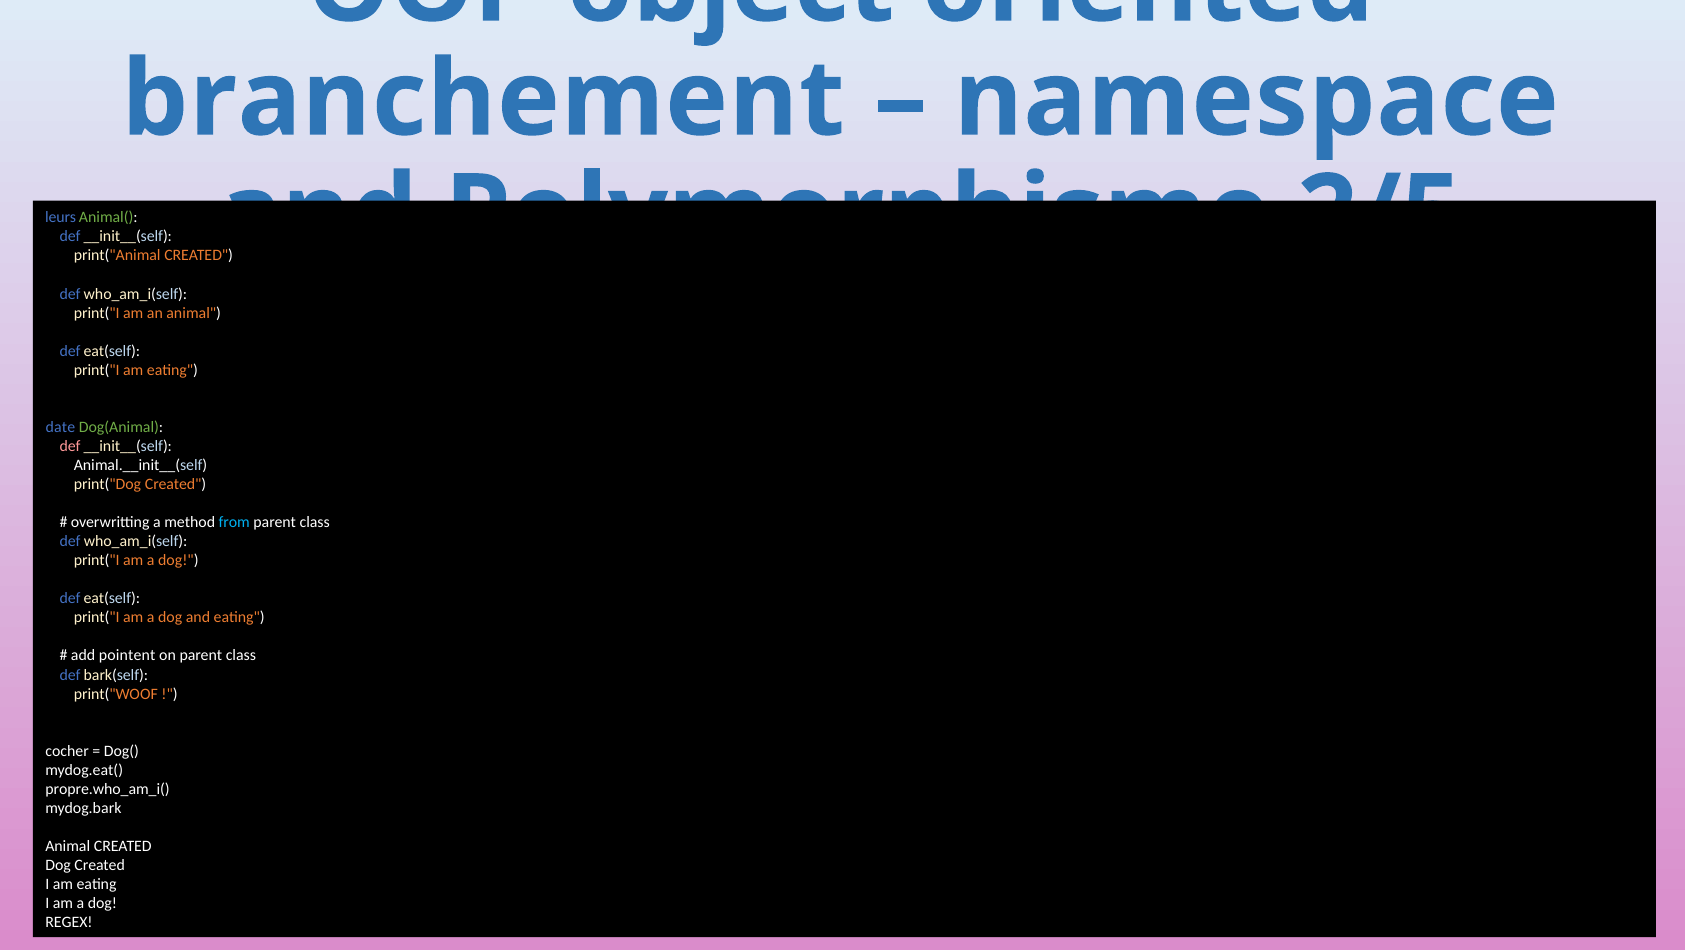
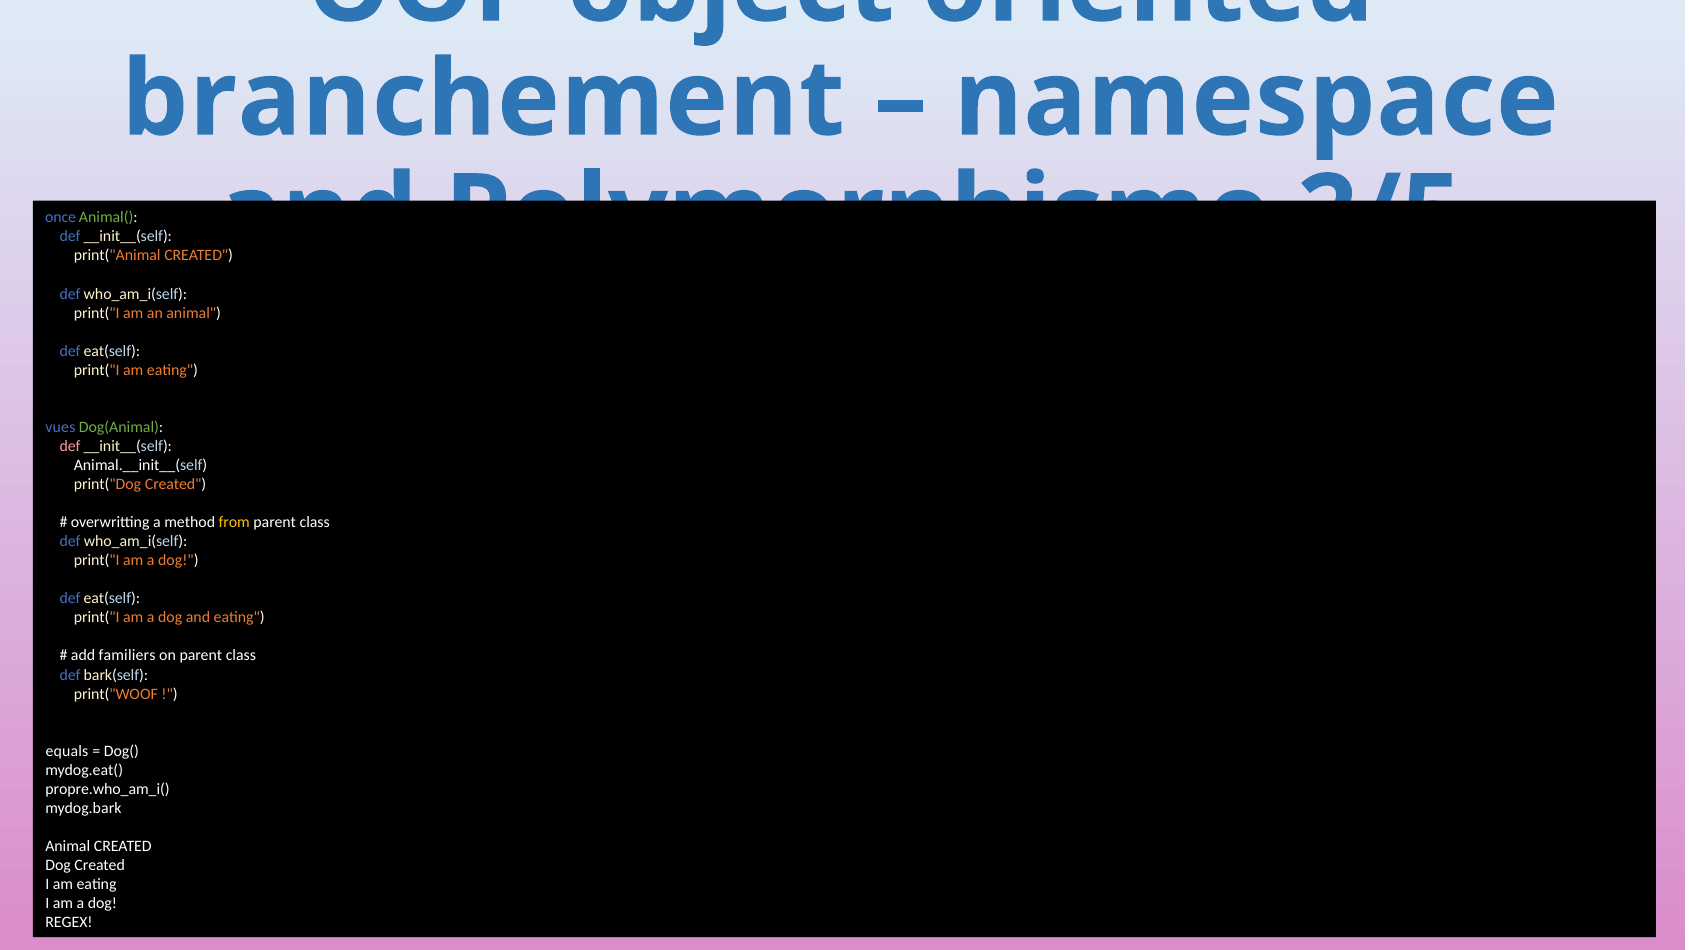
leurs: leurs -> once (61, 218)
date: date -> vues (60, 427)
from colour: light blue -> yellow (234, 522)
pointent: pointent -> familiers (127, 656)
cocher: cocher -> equals (67, 751)
